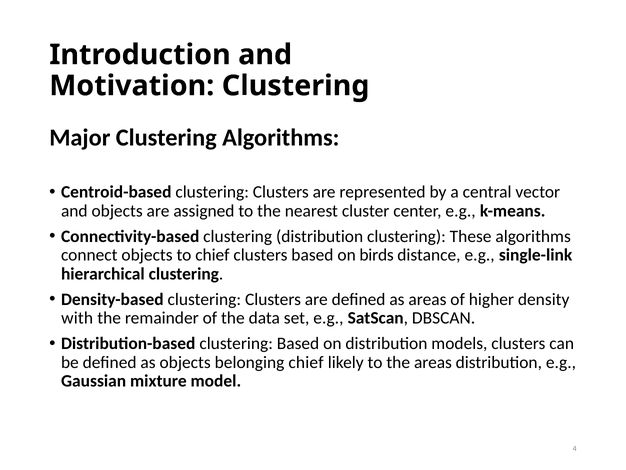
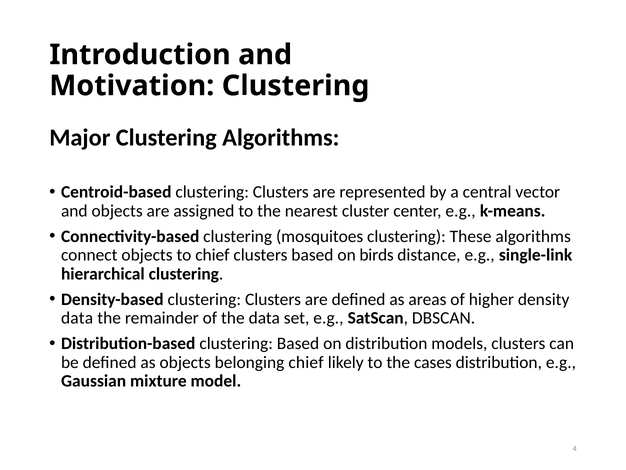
clustering distribution: distribution -> mosquitoes (320, 236)
with: with -> data (77, 318)
the areas: areas -> cases (433, 362)
